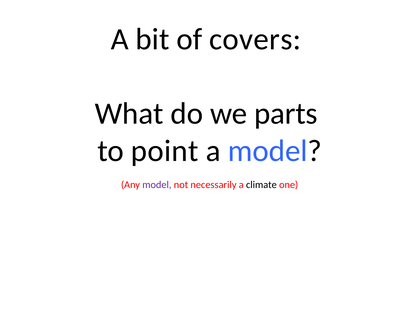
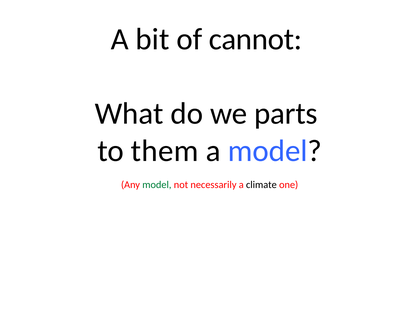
covers: covers -> cannot (255, 39)
point: point -> them (165, 151)
model colour: purple -> green (157, 185)
